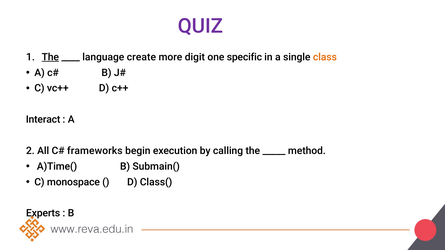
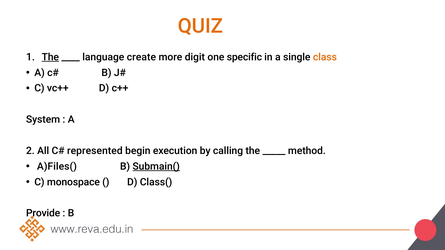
QUIZ colour: purple -> orange (200, 26)
Interact: Interact -> System (43, 120)
frameworks: frameworks -> represented (95, 151)
A)Time(: A)Time( -> A)Files( (57, 167)
Submain( underline: none -> present (156, 167)
Experts: Experts -> Provide (43, 214)
